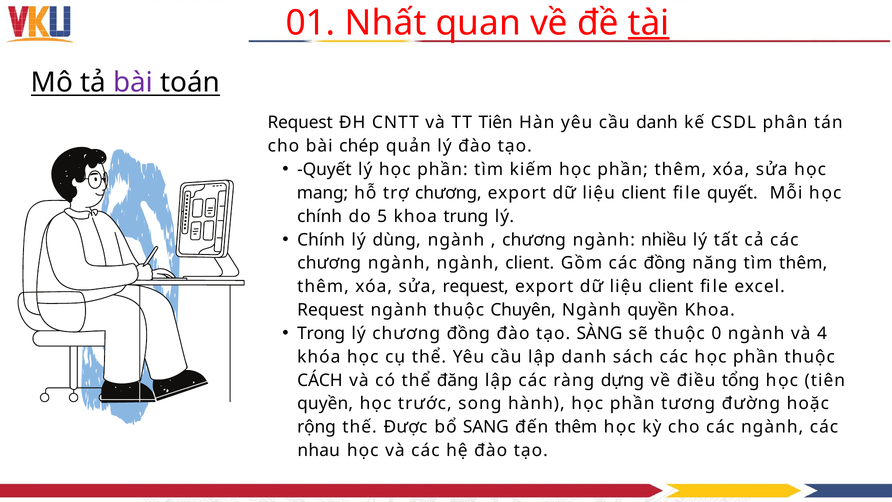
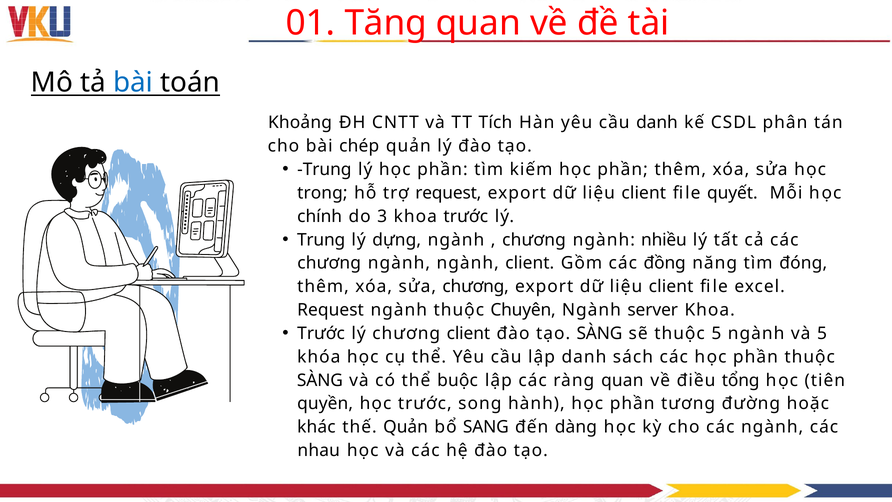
Nhất: Nhất -> Tăng (386, 23)
tài underline: present -> none (649, 23)
bài colour: purple -> blue (133, 83)
Request: Request -> Khoảng (300, 123)
TT Tiên: Tiên -> Tích (495, 123)
Quyết: Quyết -> Trung (324, 169)
mang: mang -> trong (322, 193)
trợ chương: chương -> request (448, 193)
5: 5 -> 3 (382, 216)
khoa trung: trung -> trước (466, 216)
Chính: Chính -> Trung (321, 240)
dùng: dùng -> dựng (397, 240)
tìm thêm: thêm -> đóng (803, 263)
sửa request: request -> chương (476, 287)
Ngành quyền: quyền -> server (653, 310)
Trong: Trong -> Trước (321, 333)
chương đồng: đồng -> client (468, 333)
thuộc 0: 0 -> 5 (716, 333)
và 4: 4 -> 5 (822, 333)
CÁCH: CÁCH -> SÀNG (320, 380)
đăng: đăng -> buộc (458, 380)
ràng dựng: dựng -> quan (622, 380)
rộng: rộng -> khác (316, 427)
thế Được: Được -> Quản (406, 427)
đến thêm: thêm -> dàng (576, 427)
